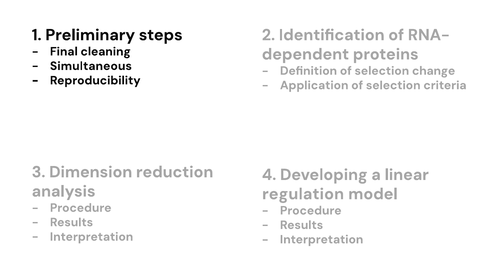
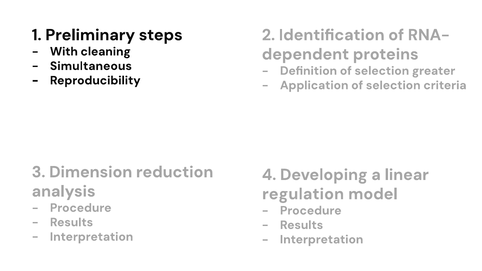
Final: Final -> With (64, 52)
change: change -> greater (434, 71)
